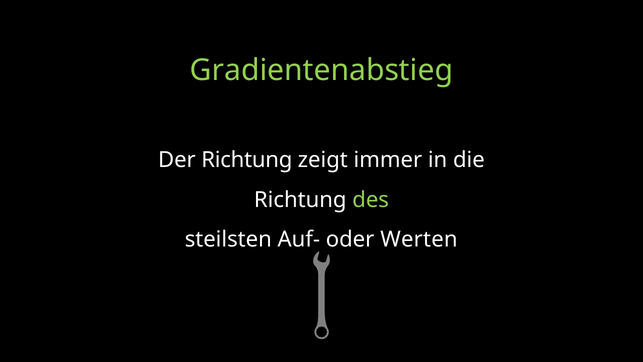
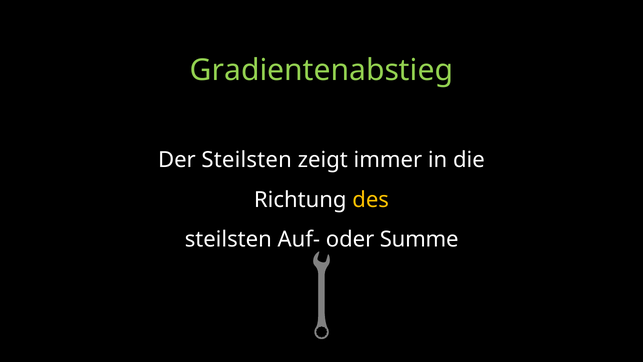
Der Richtung: Richtung -> Steilsten (247, 160)
des colour: light green -> yellow (371, 200)
Werten: Werten -> Summe (419, 239)
